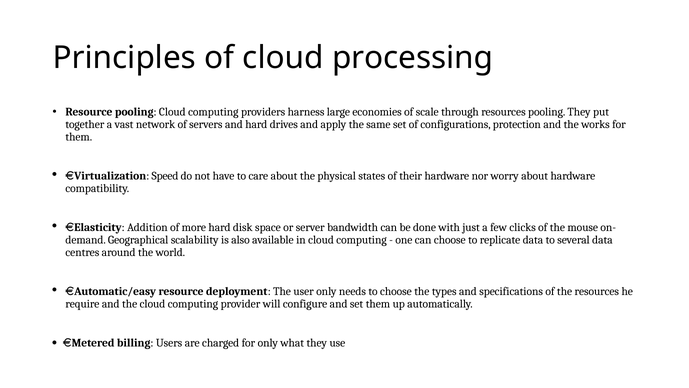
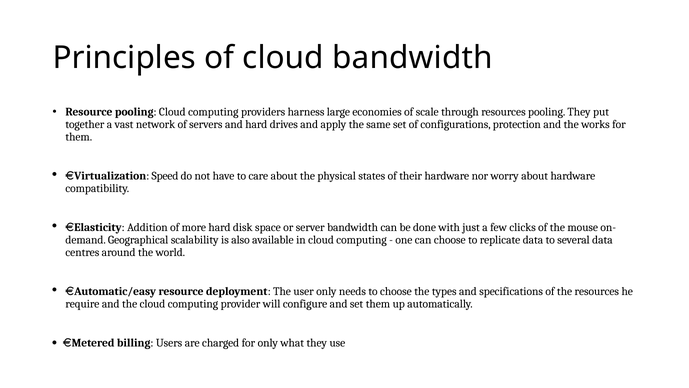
cloud processing: processing -> bandwidth (413, 58)
